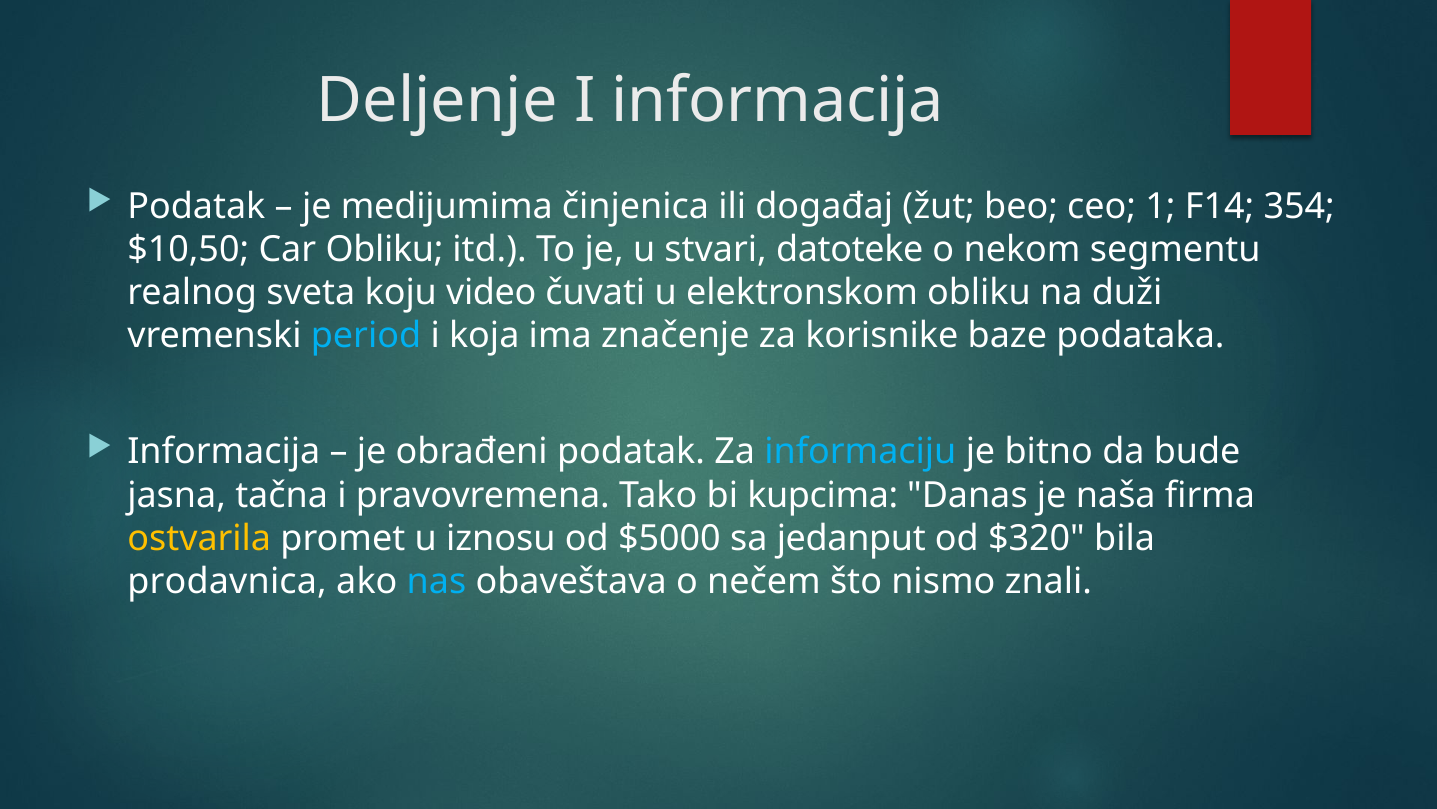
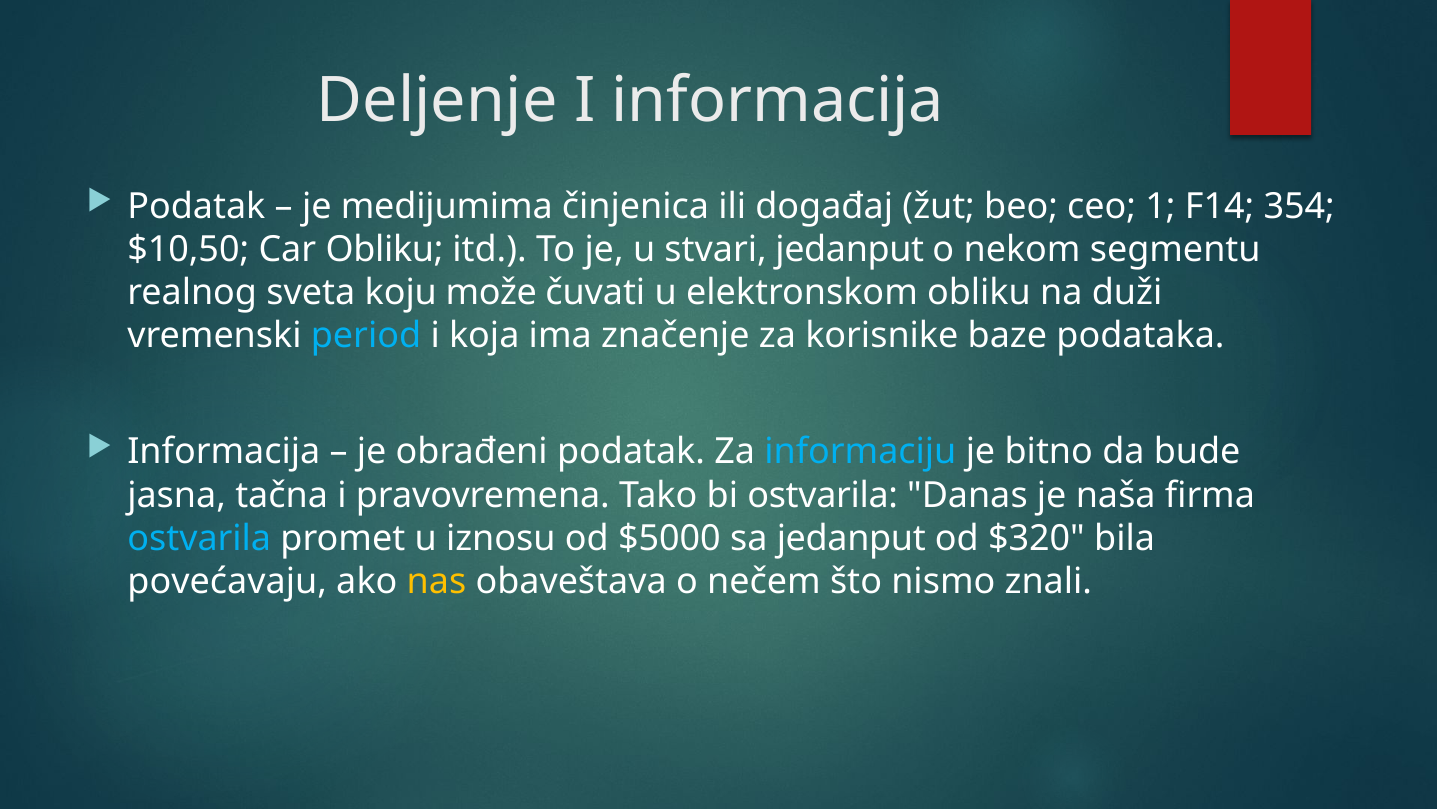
stvari datoteke: datoteke -> jedanput (850, 249)
video: video -> može (491, 292)
bi kupcima: kupcima -> ostvarila (823, 495)
ostvarila colour: yellow -> light blue (199, 538)
prodavnica: prodavnica -> povećavaju (227, 581)
nas colour: light blue -> yellow (436, 581)
